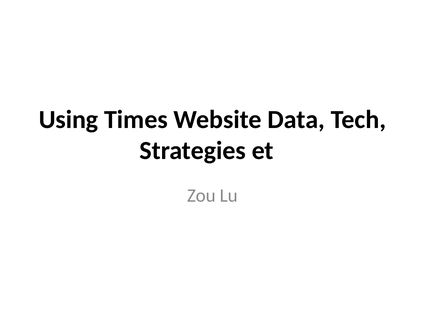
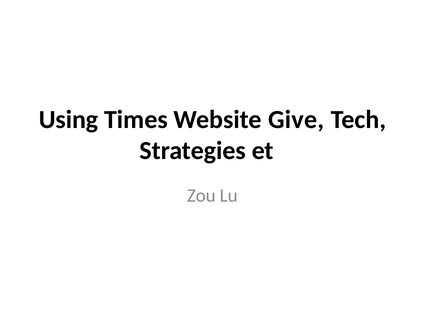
Data: Data -> Give (296, 119)
